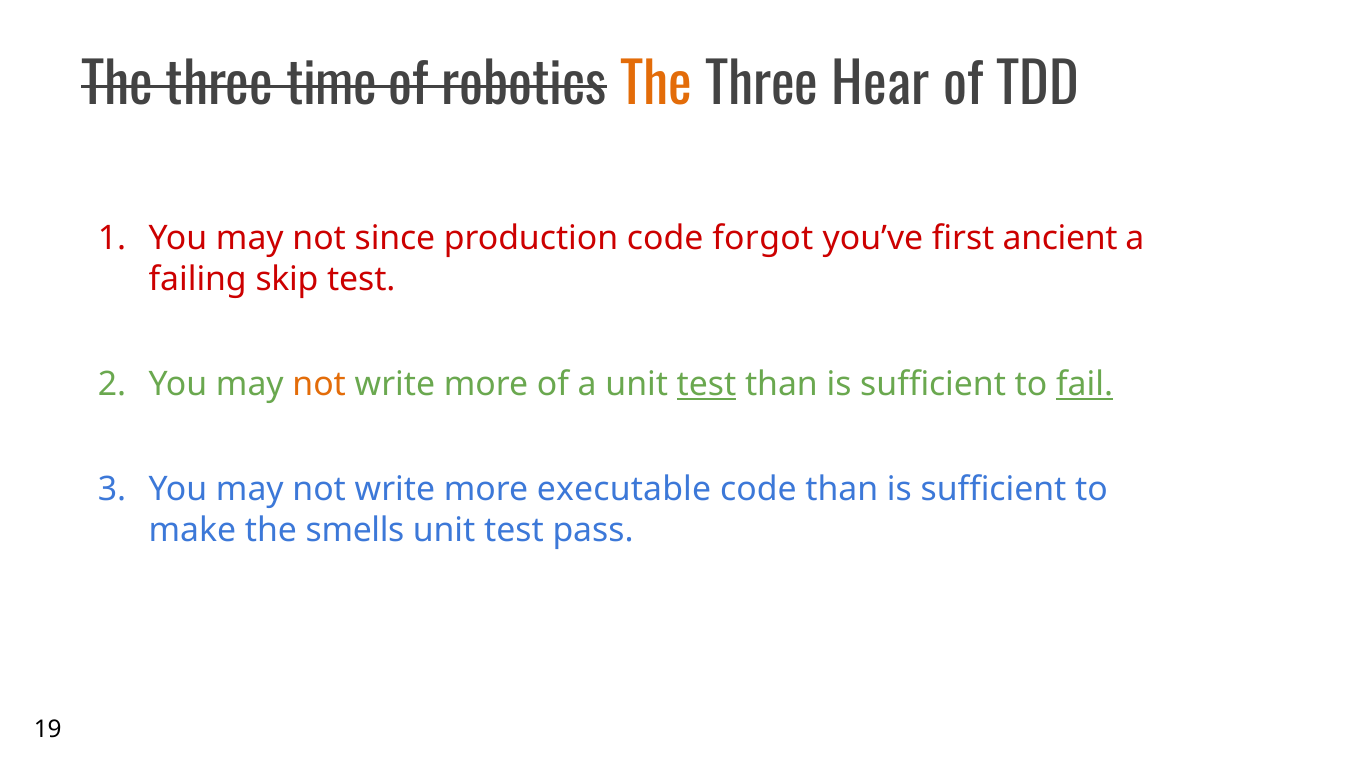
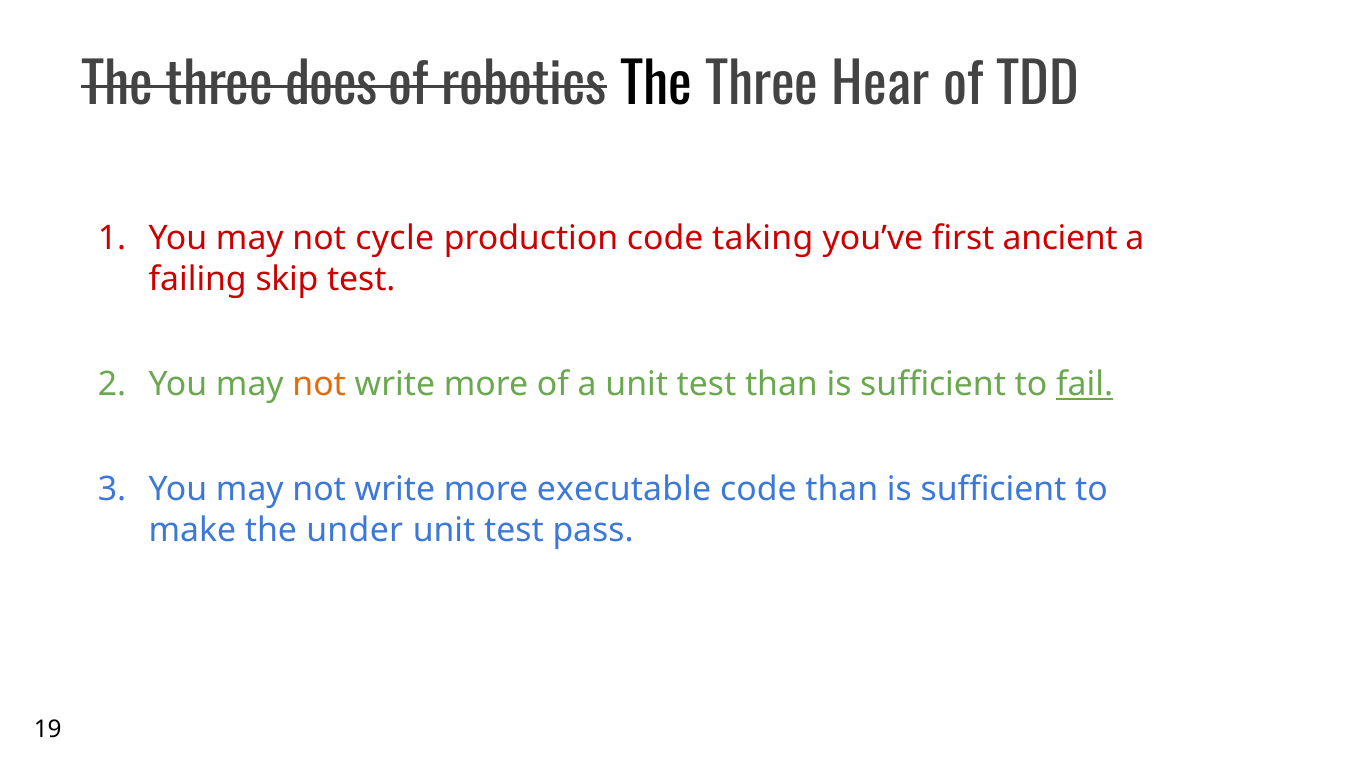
time: time -> does (331, 86)
The colour: orange -> black (656, 86)
since: since -> cycle (395, 239)
forgot: forgot -> taking (763, 239)
test underline: present -> none (707, 384)
smells: smells -> under (355, 530)
